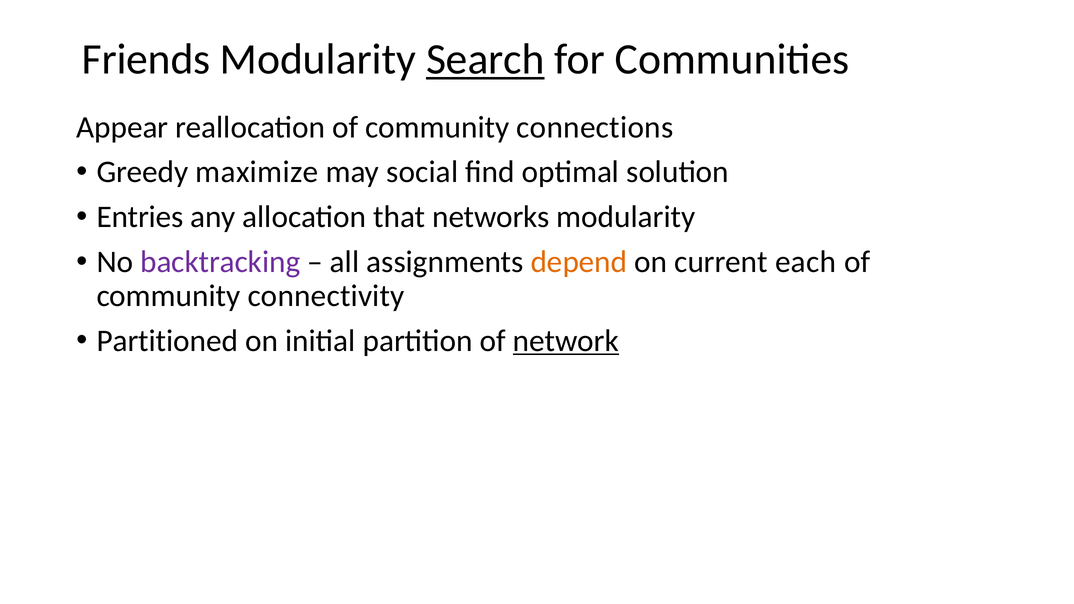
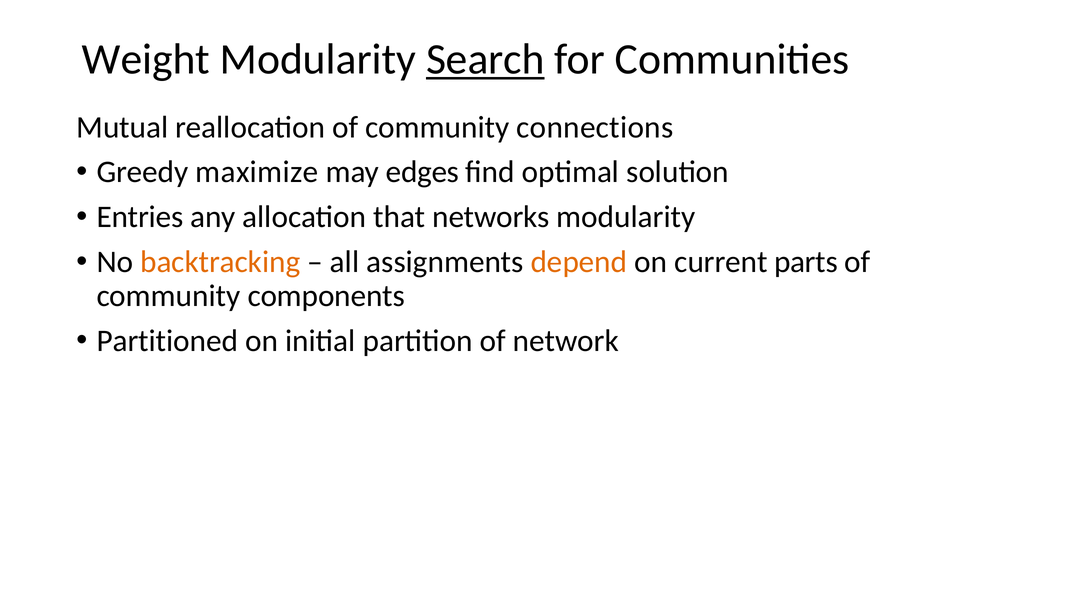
Friends: Friends -> Weight (146, 59)
Appear: Appear -> Mutual (122, 127)
social: social -> edges (422, 172)
backtracking colour: purple -> orange (220, 262)
each: each -> parts (806, 262)
connectivity: connectivity -> components (326, 296)
network underline: present -> none (566, 341)
